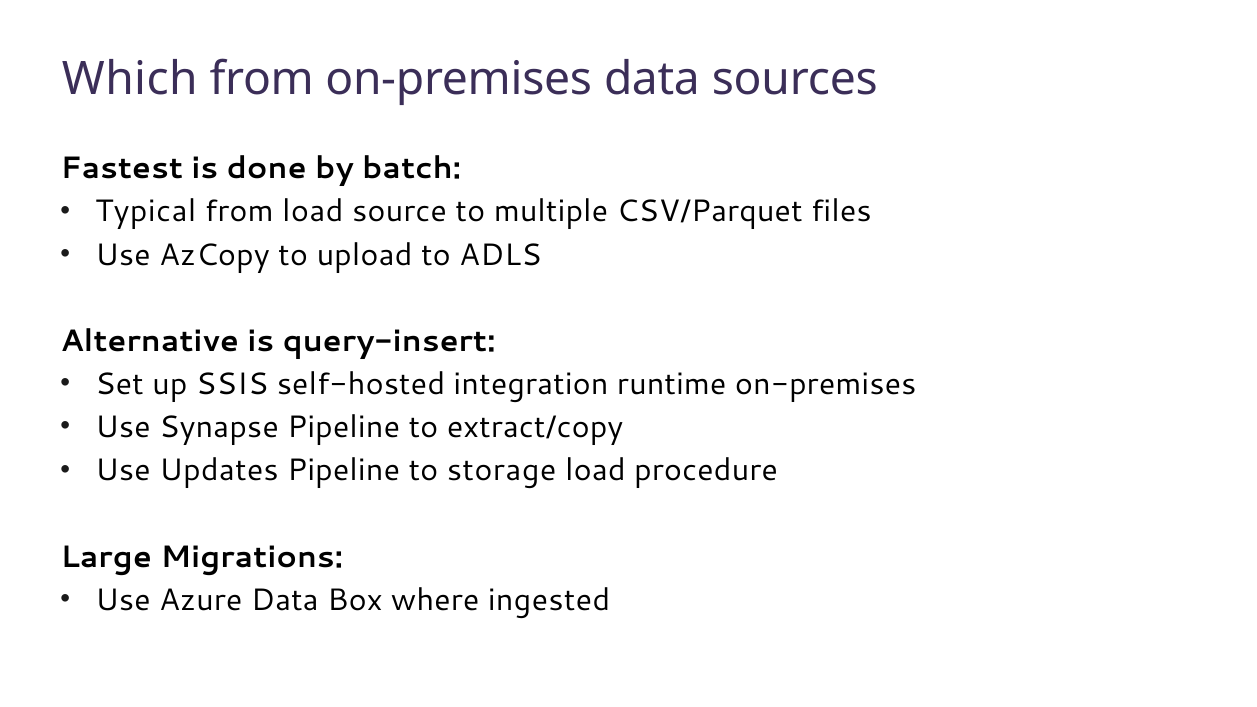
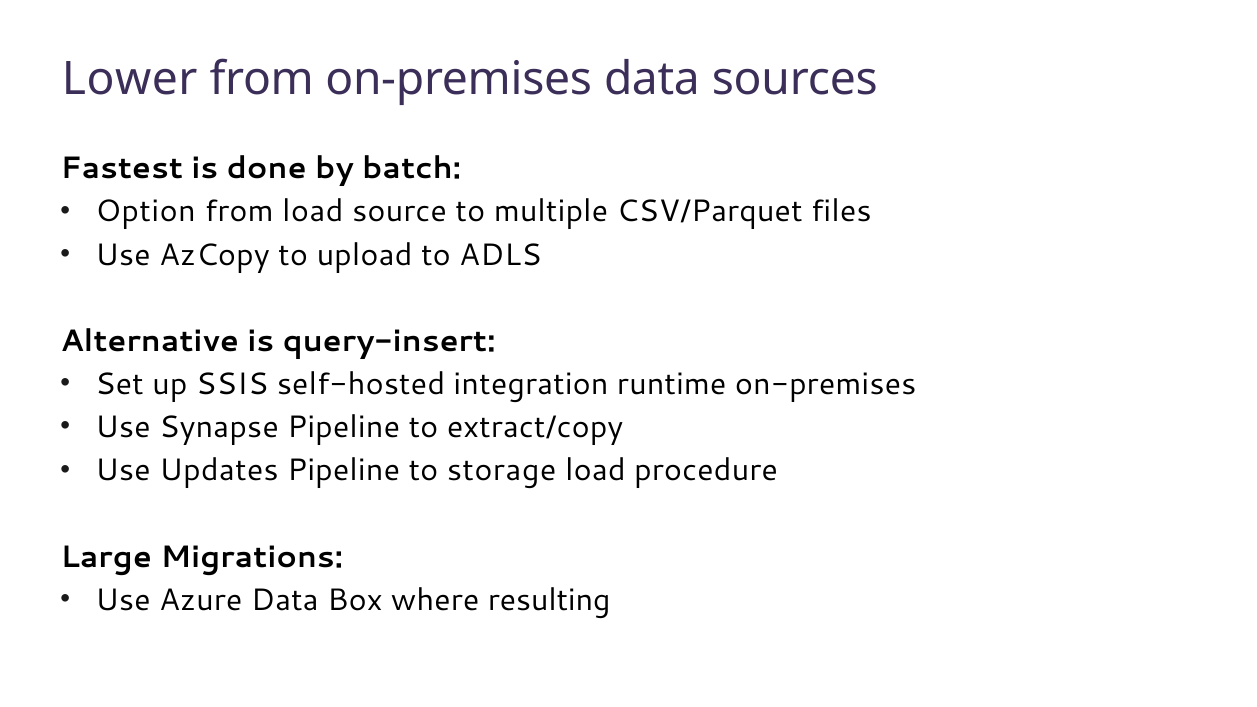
Which: Which -> Lower (130, 80)
Typical: Typical -> Option (146, 212)
ingested: ingested -> resulting (549, 600)
